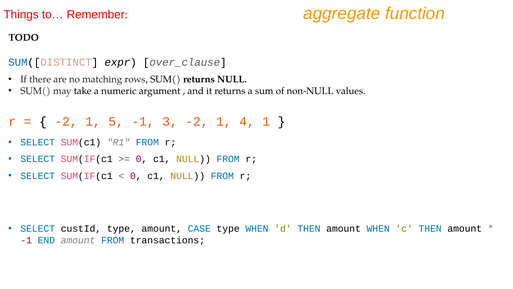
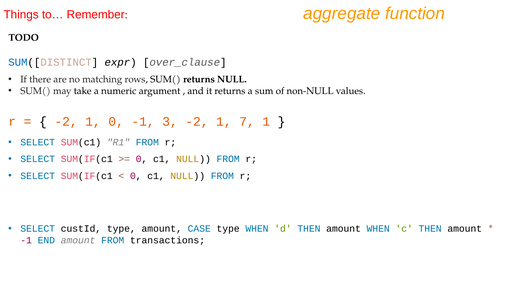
1 5: 5 -> 0 (116, 121)
4: 4 -> 7 (247, 121)
